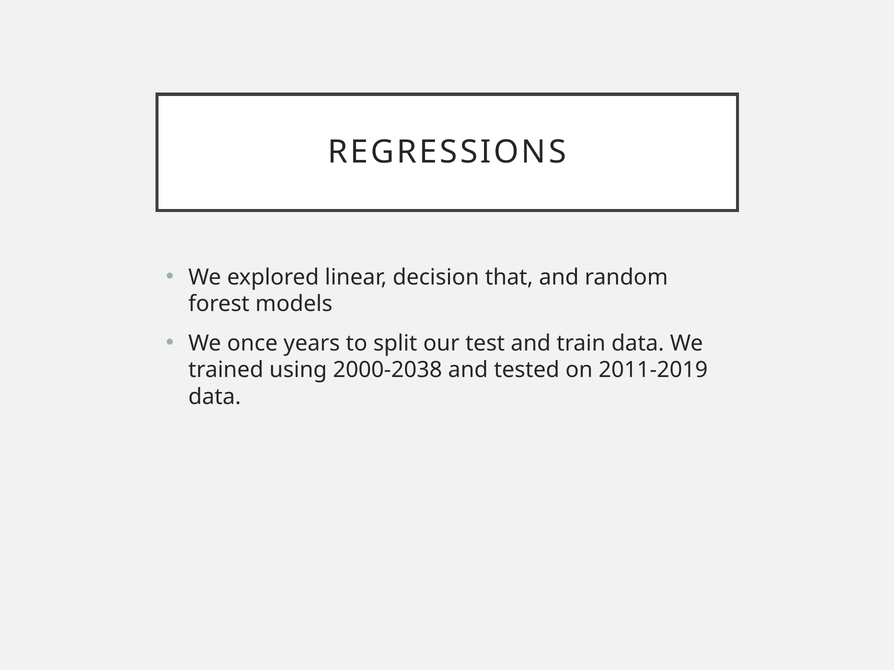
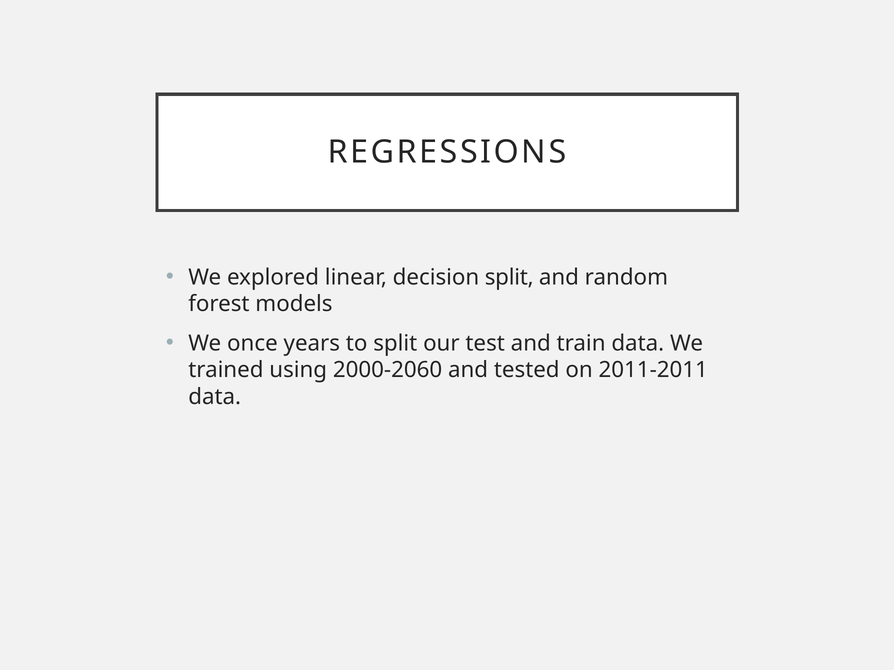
decision that: that -> split (509, 277)
2000-2038: 2000-2038 -> 2000-2060 (388, 370)
2011-2019: 2011-2019 -> 2011-2011 (653, 370)
